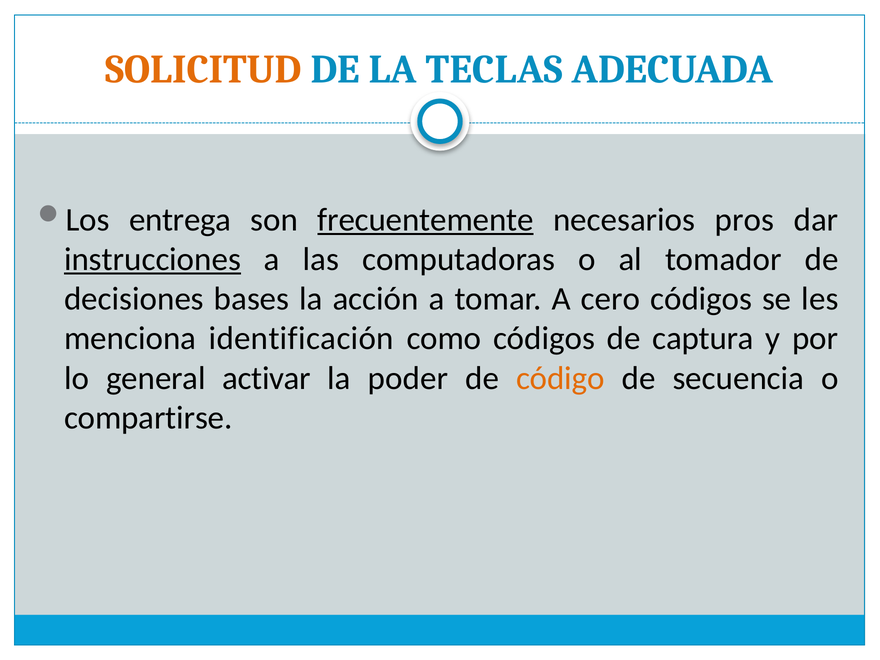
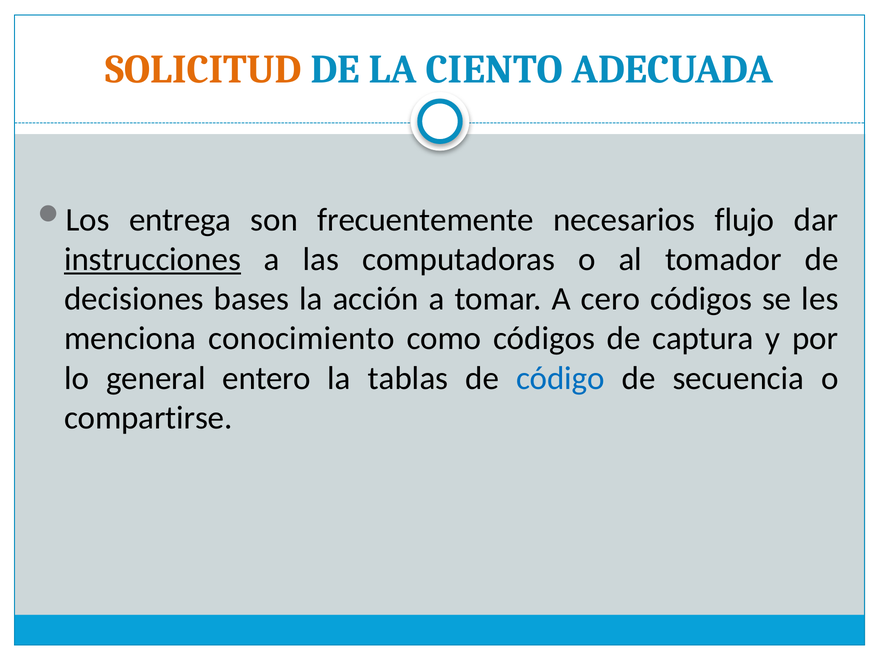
TECLAS: TECLAS -> CIENTO (494, 69)
frecuentemente underline: present -> none (426, 220)
pros: pros -> flujo (745, 220)
identificación: identificación -> conocimiento (301, 339)
activar: activar -> entero (267, 378)
poder: poder -> tablas (408, 378)
código colour: orange -> blue (560, 378)
